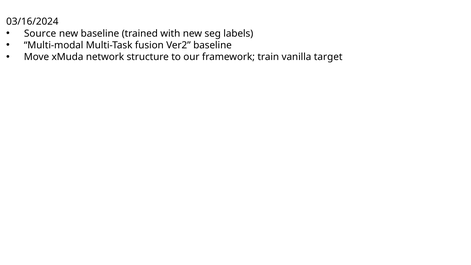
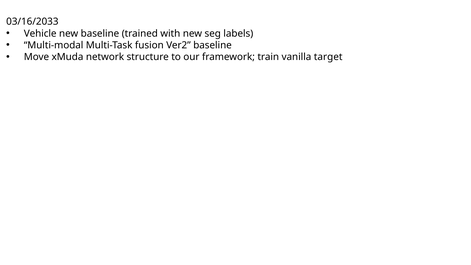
03/16/2024: 03/16/2024 -> 03/16/2033 (32, 22)
Source: Source -> Vehicle (40, 33)
